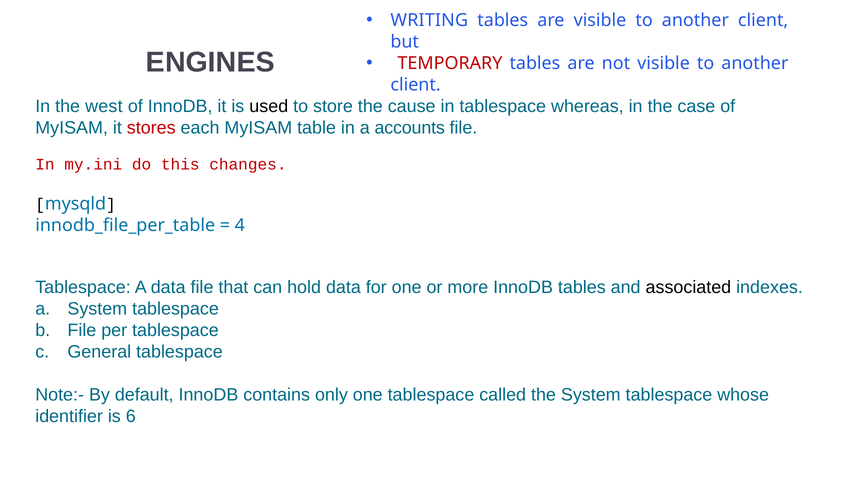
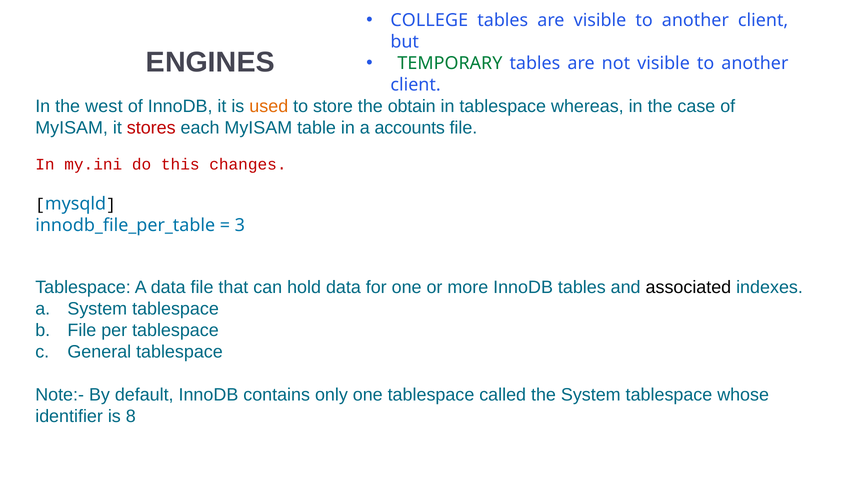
WRITING: WRITING -> COLLEGE (429, 21)
TEMPORARY colour: red -> green (450, 63)
used colour: black -> orange (269, 106)
cause: cause -> obtain (412, 106)
4: 4 -> 3 (240, 226)
6: 6 -> 8 (131, 416)
